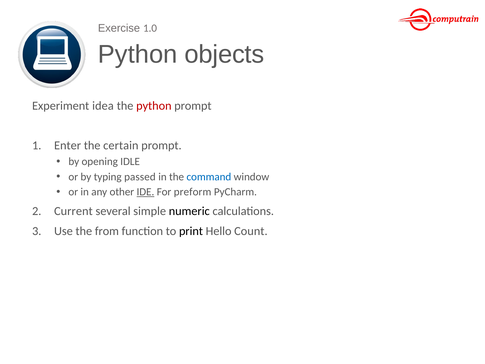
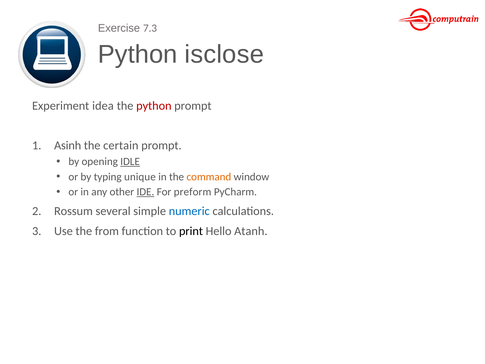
1.0: 1.0 -> 7.3 (150, 28)
objects: objects -> isclose (224, 54)
Enter: Enter -> Asinh (68, 145)
IDLE underline: none -> present (130, 161)
passed: passed -> unique (140, 177)
command colour: blue -> orange (209, 177)
Current: Current -> Rossum (73, 211)
numeric colour: black -> blue (189, 211)
Count: Count -> Atanh (251, 231)
